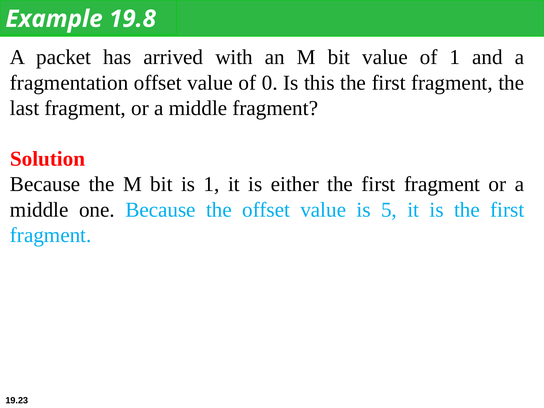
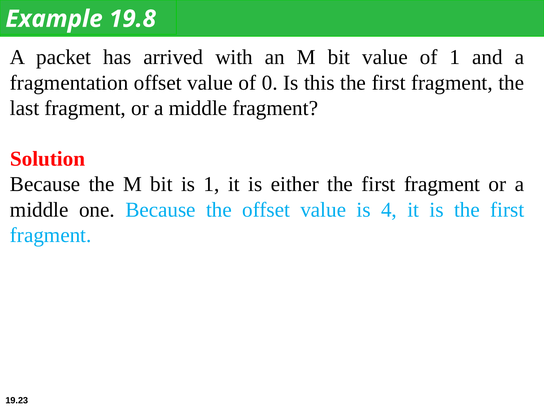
5: 5 -> 4 (389, 210)
